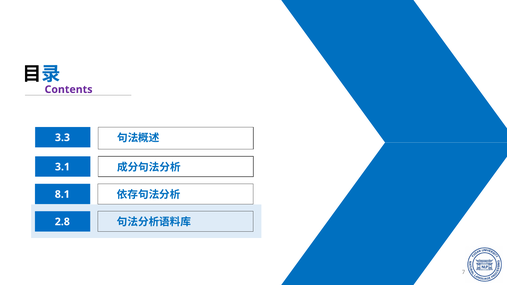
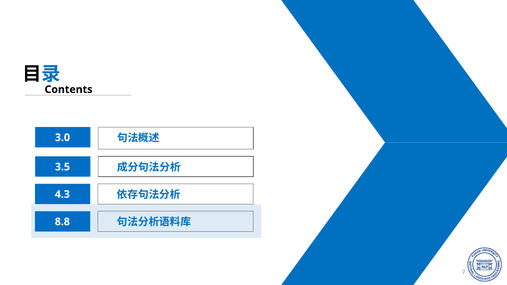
Contents colour: purple -> black (69, 90)
3.3: 3.3 -> 3.0 (62, 138)
3.1: 3.1 -> 3.5 (62, 167)
8.1: 8.1 -> 4.3 (62, 194)
2.8: 2.8 -> 8.8 (62, 222)
